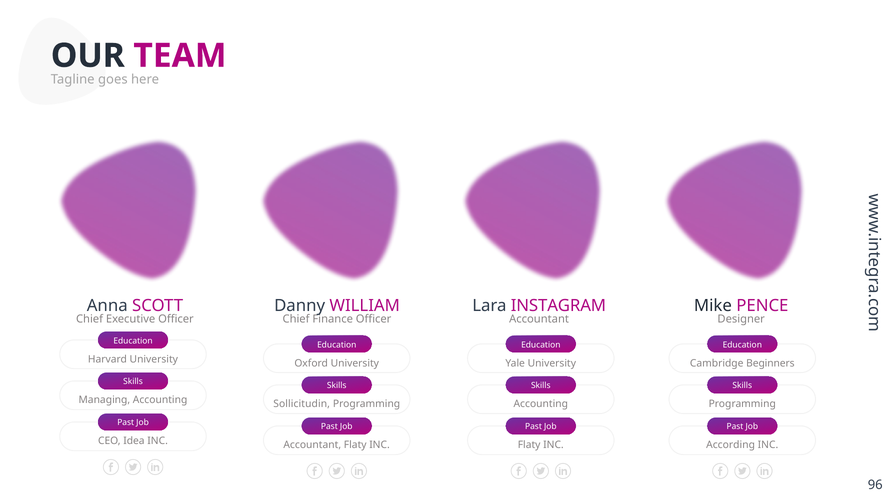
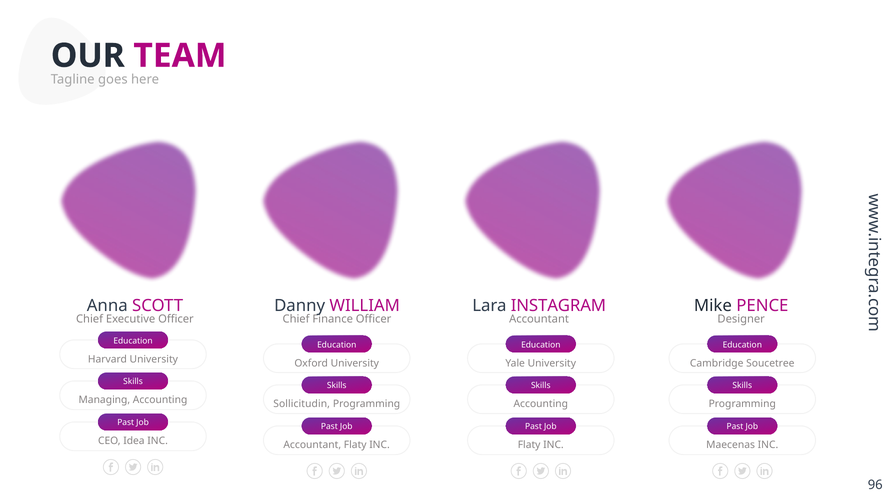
Beginners: Beginners -> Soucetree (770, 363)
According: According -> Maecenas (731, 445)
